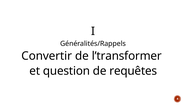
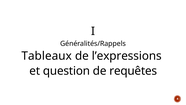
Convertir: Convertir -> Tableaux (47, 56)
l’transformer: l’transformer -> l’expressions (127, 56)
